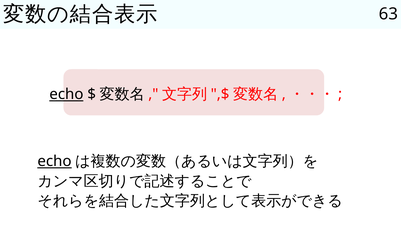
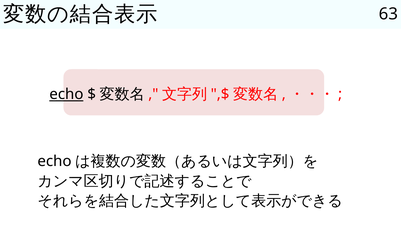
echo underline: present -> none (54, 162)
